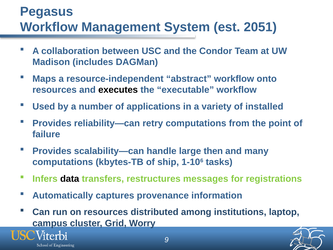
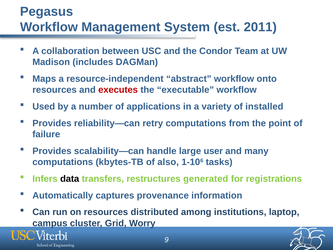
2051: 2051 -> 2011 (260, 27)
executes colour: black -> red (118, 90)
then: then -> user (213, 151)
ship: ship -> also (168, 162)
messages: messages -> generated (206, 179)
